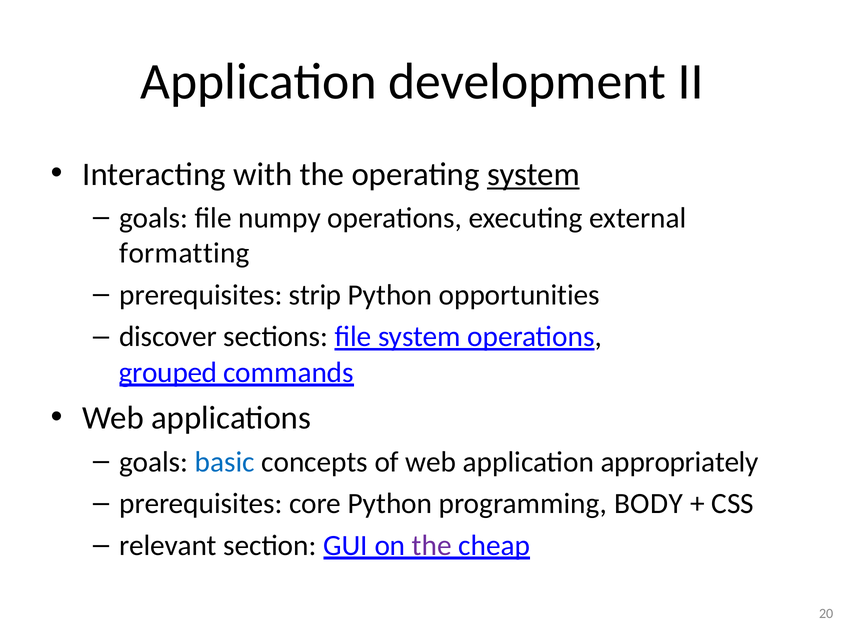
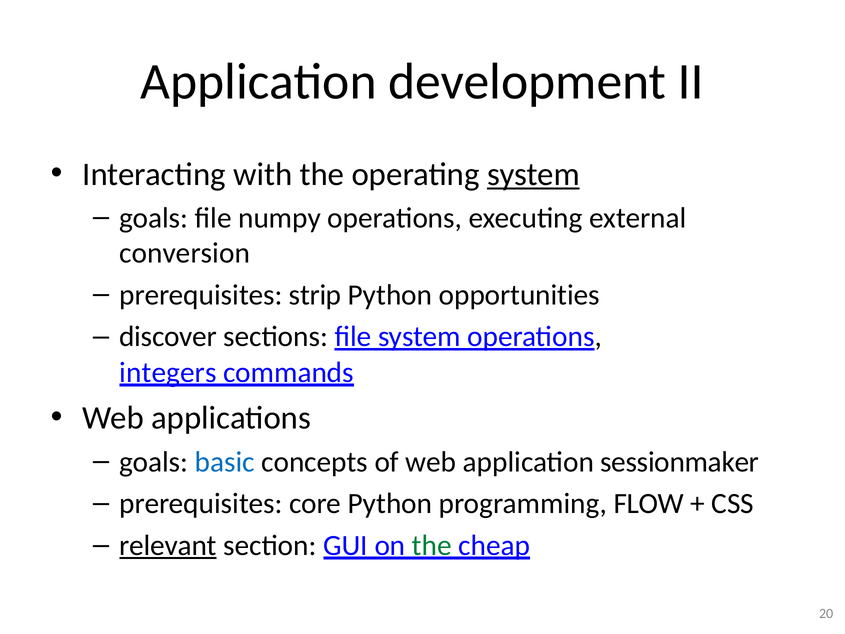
formatting: formatting -> conversion (185, 253)
grouped: grouped -> integers (168, 372)
appropriately: appropriately -> sessionmaker (680, 462)
BODY: BODY -> FLOW (649, 503)
relevant underline: none -> present (168, 545)
the colour: purple -> green (432, 545)
